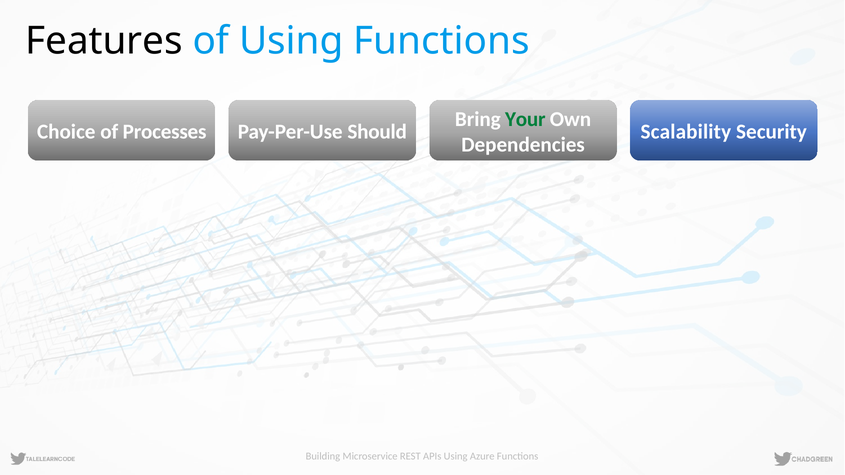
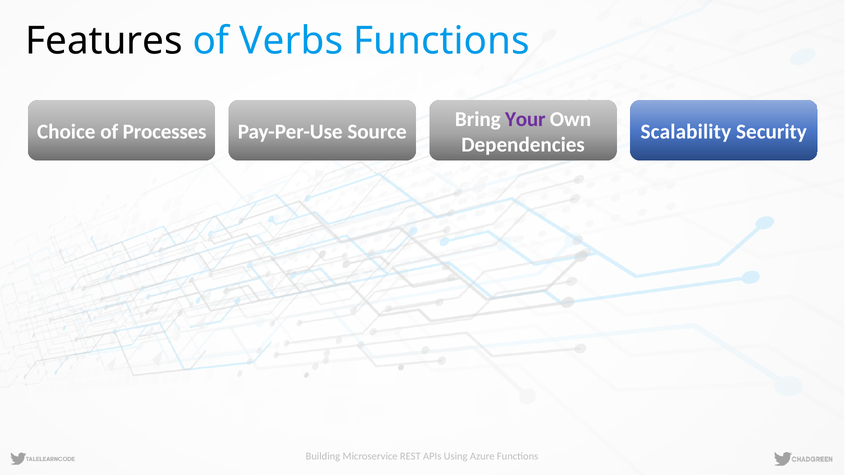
of Using: Using -> Verbs (291, 41)
Your colour: green -> purple (525, 119)
Should: Should -> Source (377, 132)
